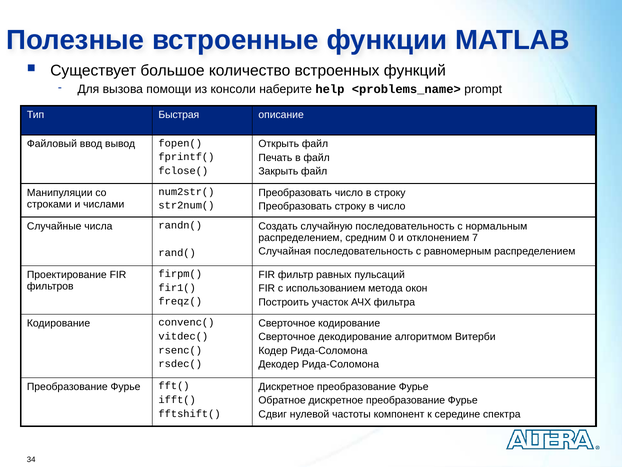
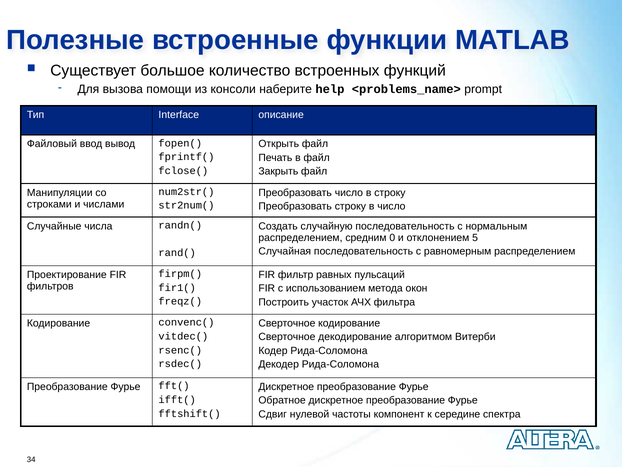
Быстрая: Быстрая -> Interface (179, 115)
7: 7 -> 5 (475, 238)
